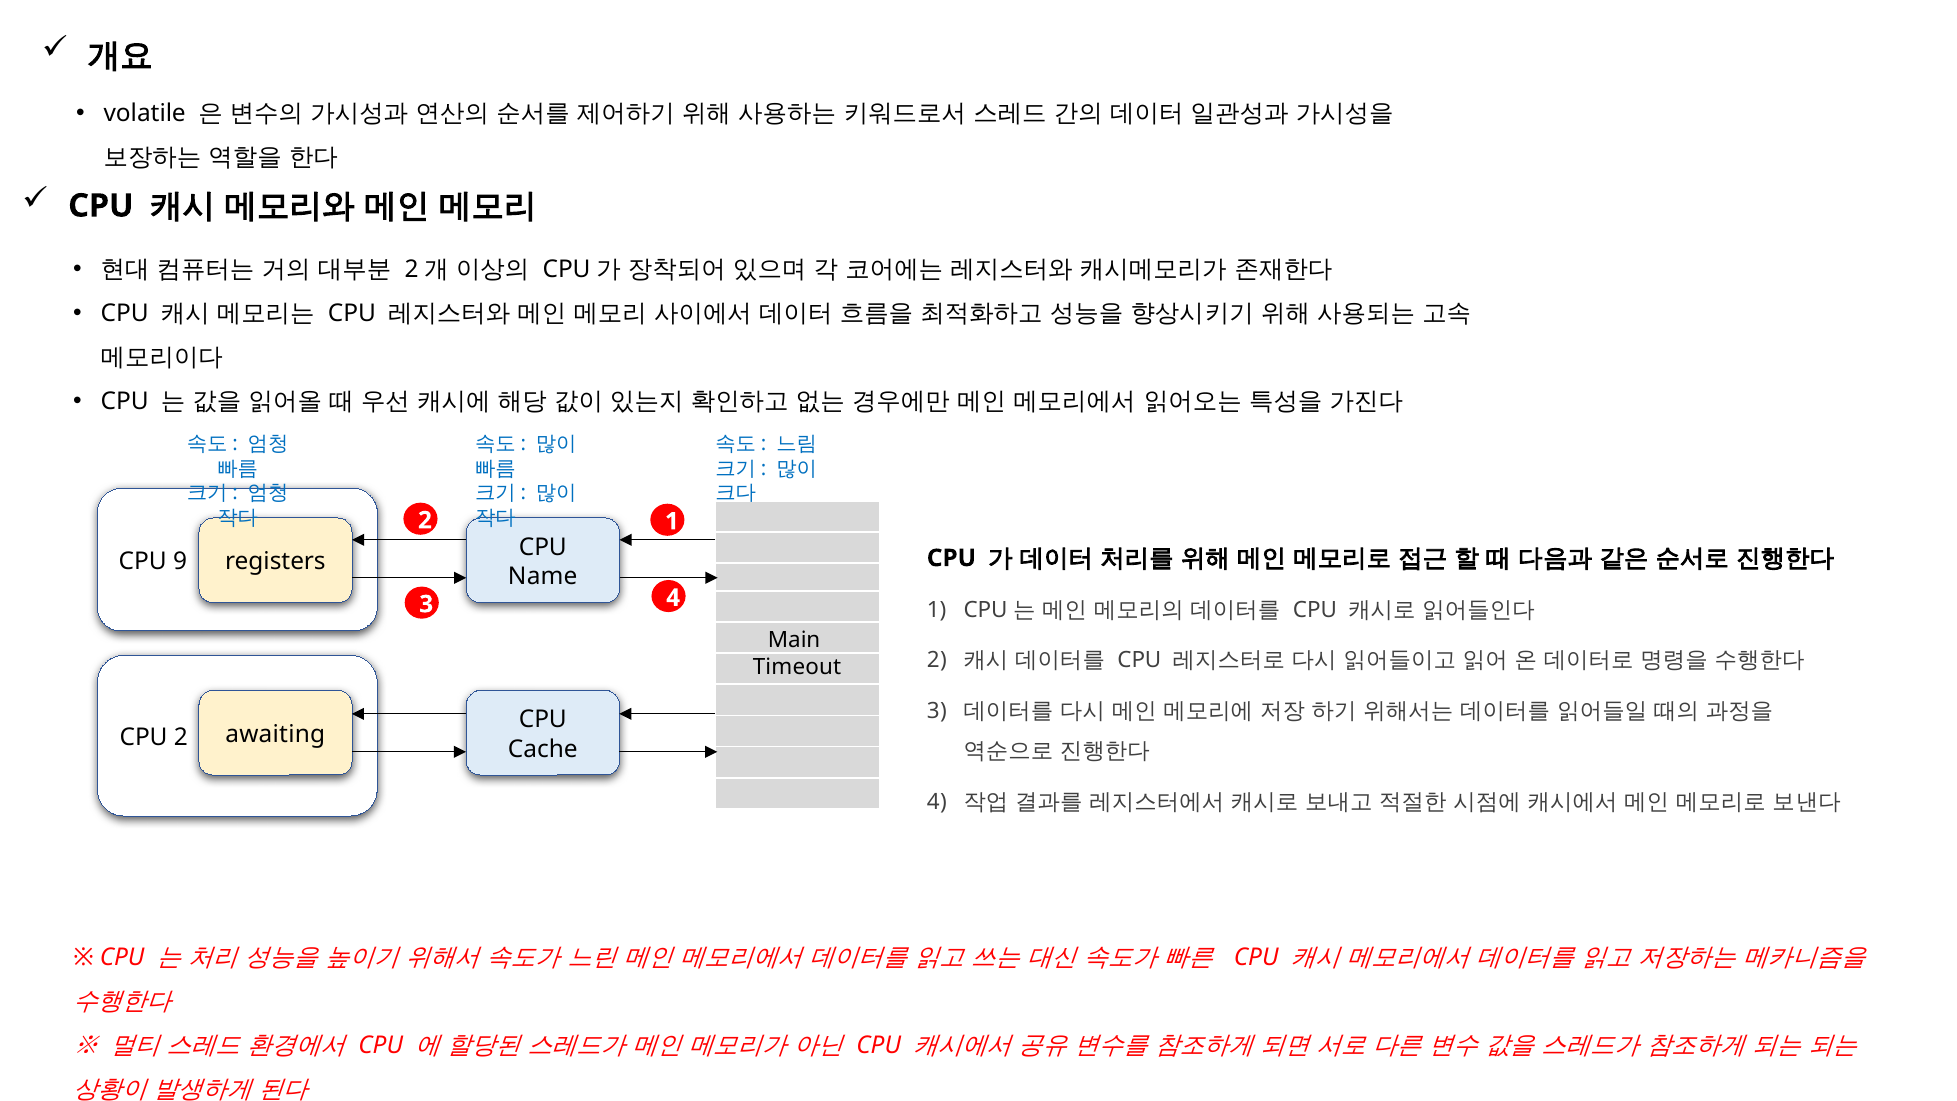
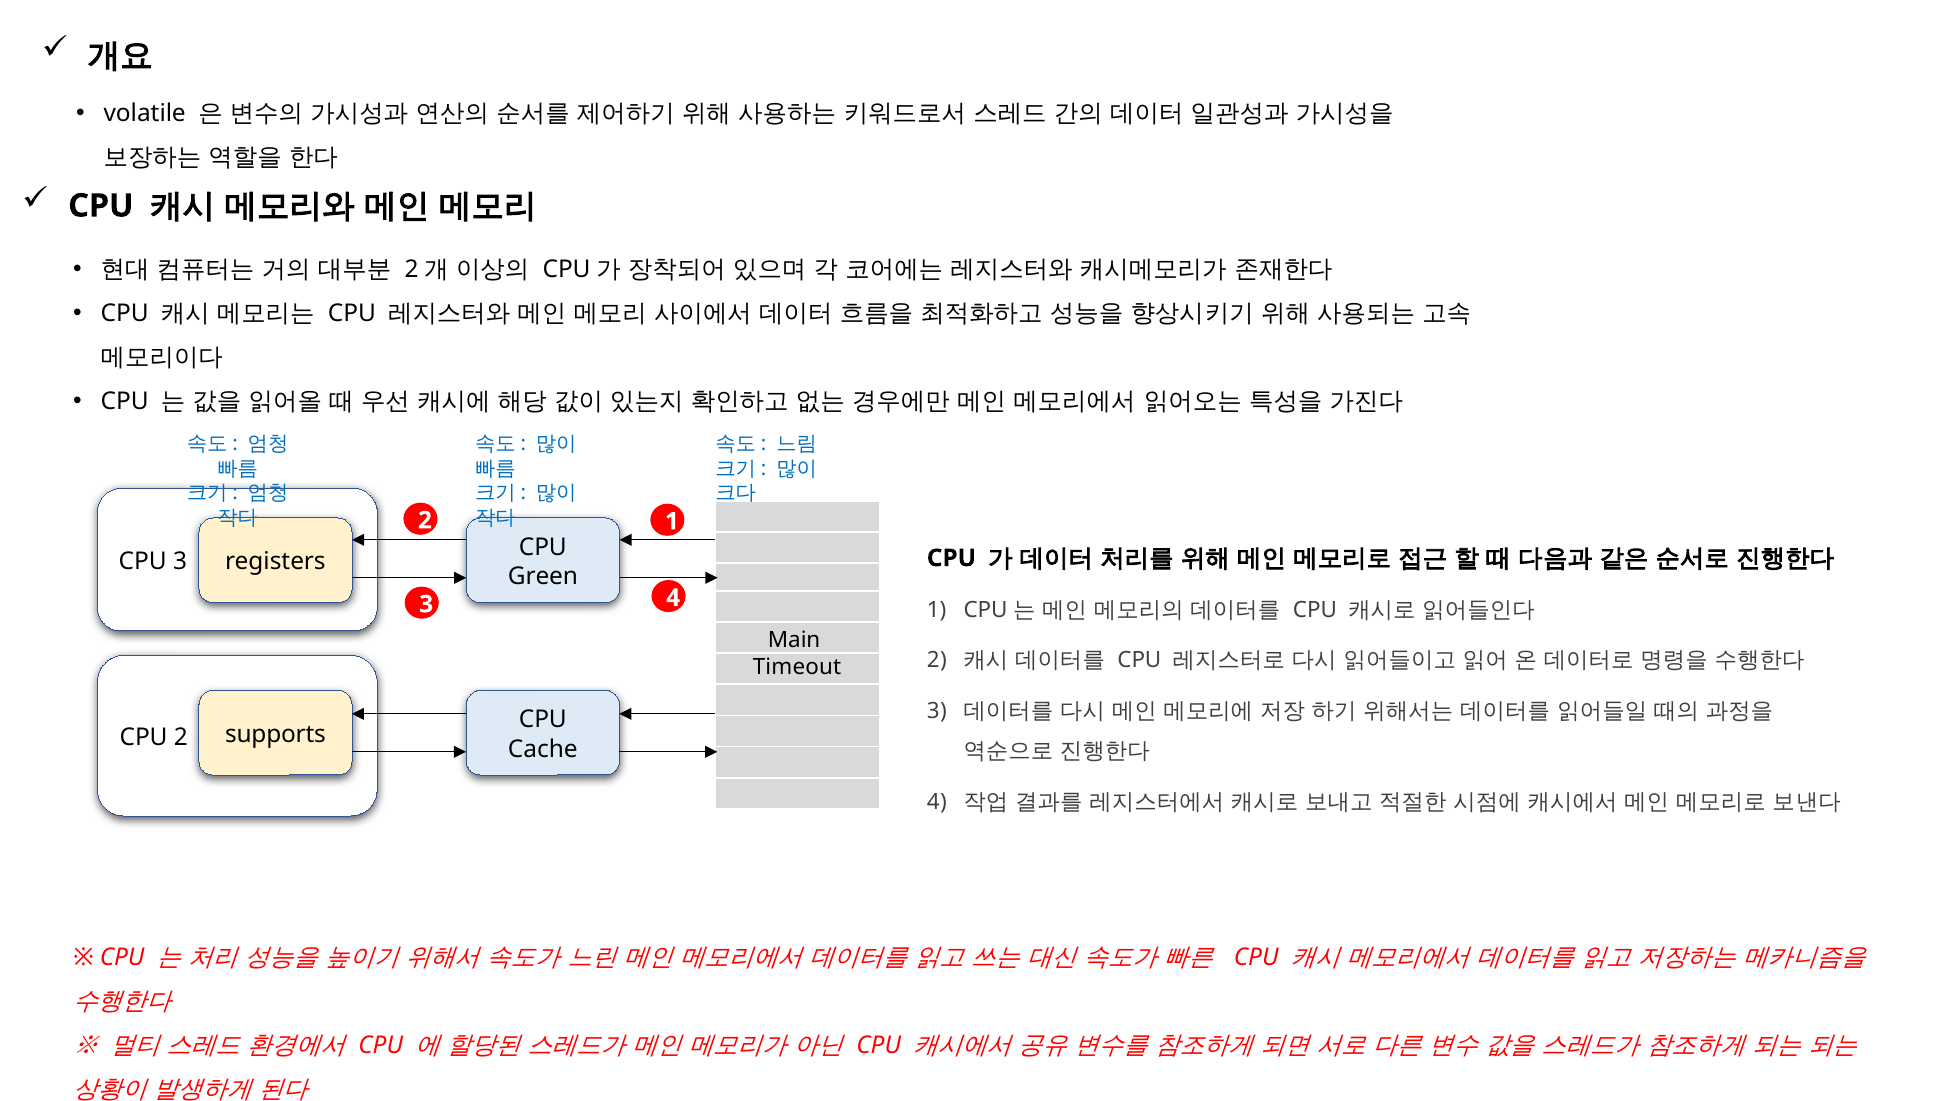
CPU 9: 9 -> 3 (180, 561)
Name: Name -> Green (543, 576)
awaiting: awaiting -> supports (275, 734)
